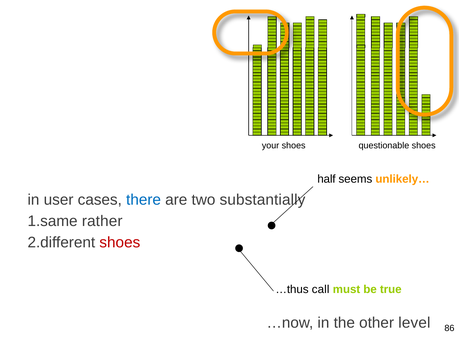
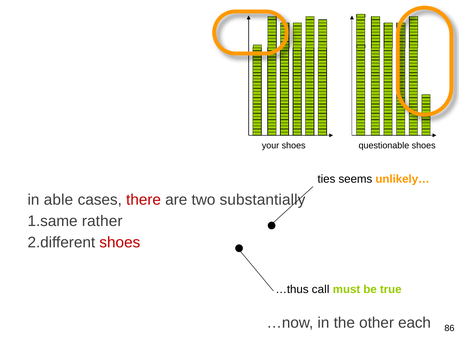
half: half -> ties (326, 179)
user: user -> able (58, 200)
there colour: blue -> red (144, 200)
level: level -> each (415, 323)
